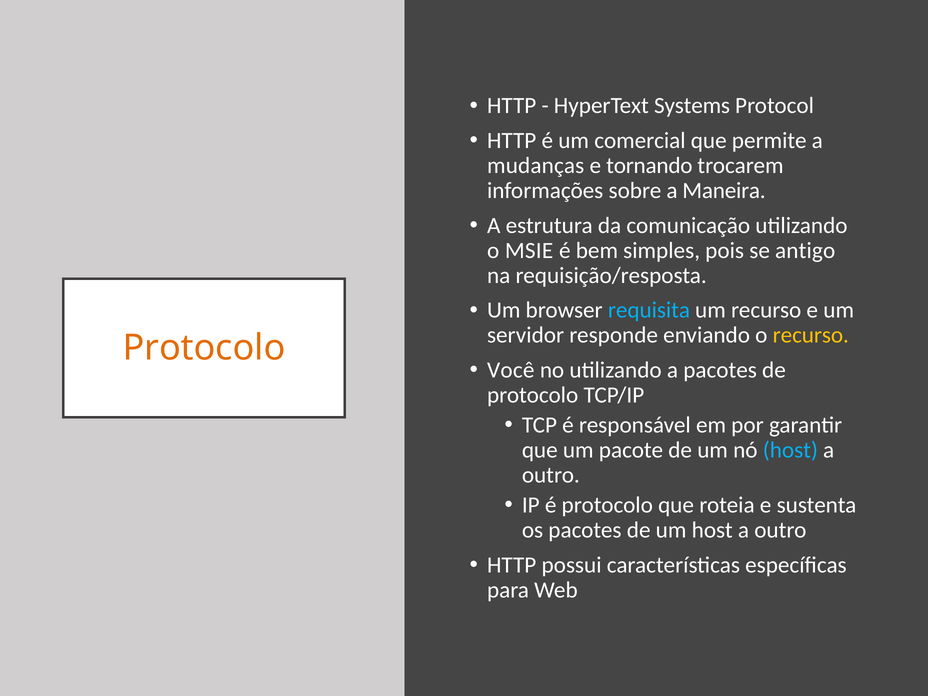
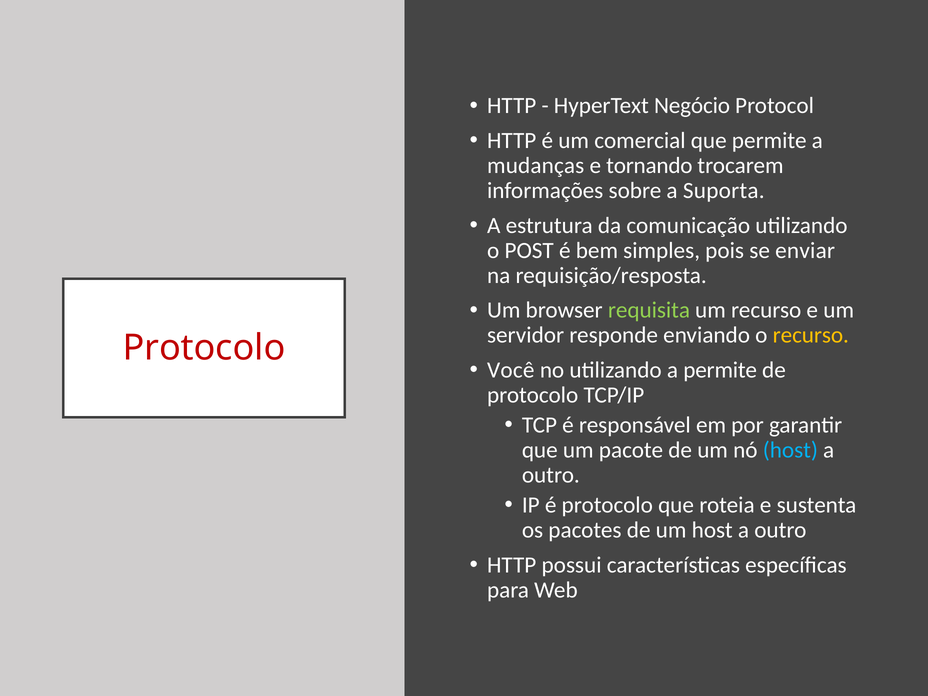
Systems: Systems -> Negócio (692, 106)
Maneira: Maneira -> Suporta (724, 191)
MSIE: MSIE -> POST (529, 250)
antigo: antigo -> enviar (805, 250)
requisita colour: light blue -> light green (649, 310)
Protocolo colour: orange -> red (204, 348)
a pacotes: pacotes -> permite (720, 370)
